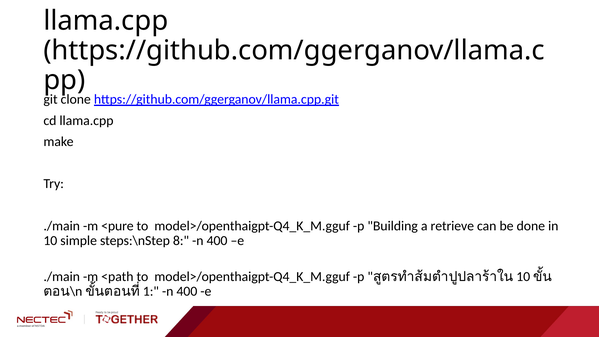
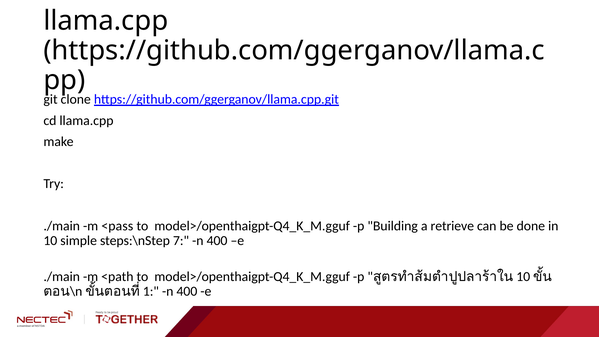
<pure: <pure -> <pass (117, 226)
8: 8 -> 7 (181, 241)
